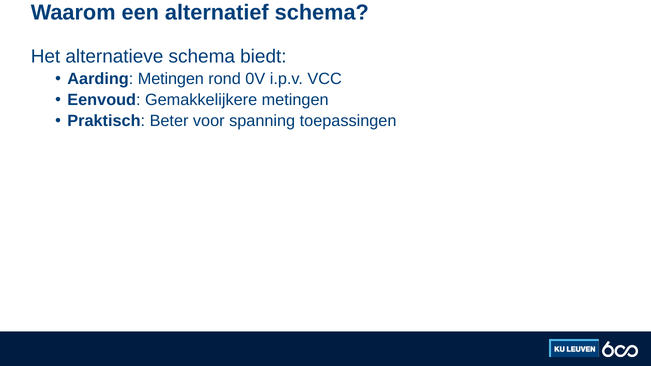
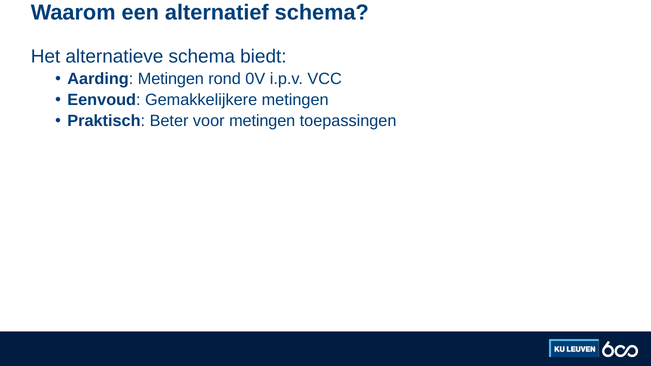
voor spanning: spanning -> metingen (262, 121)
